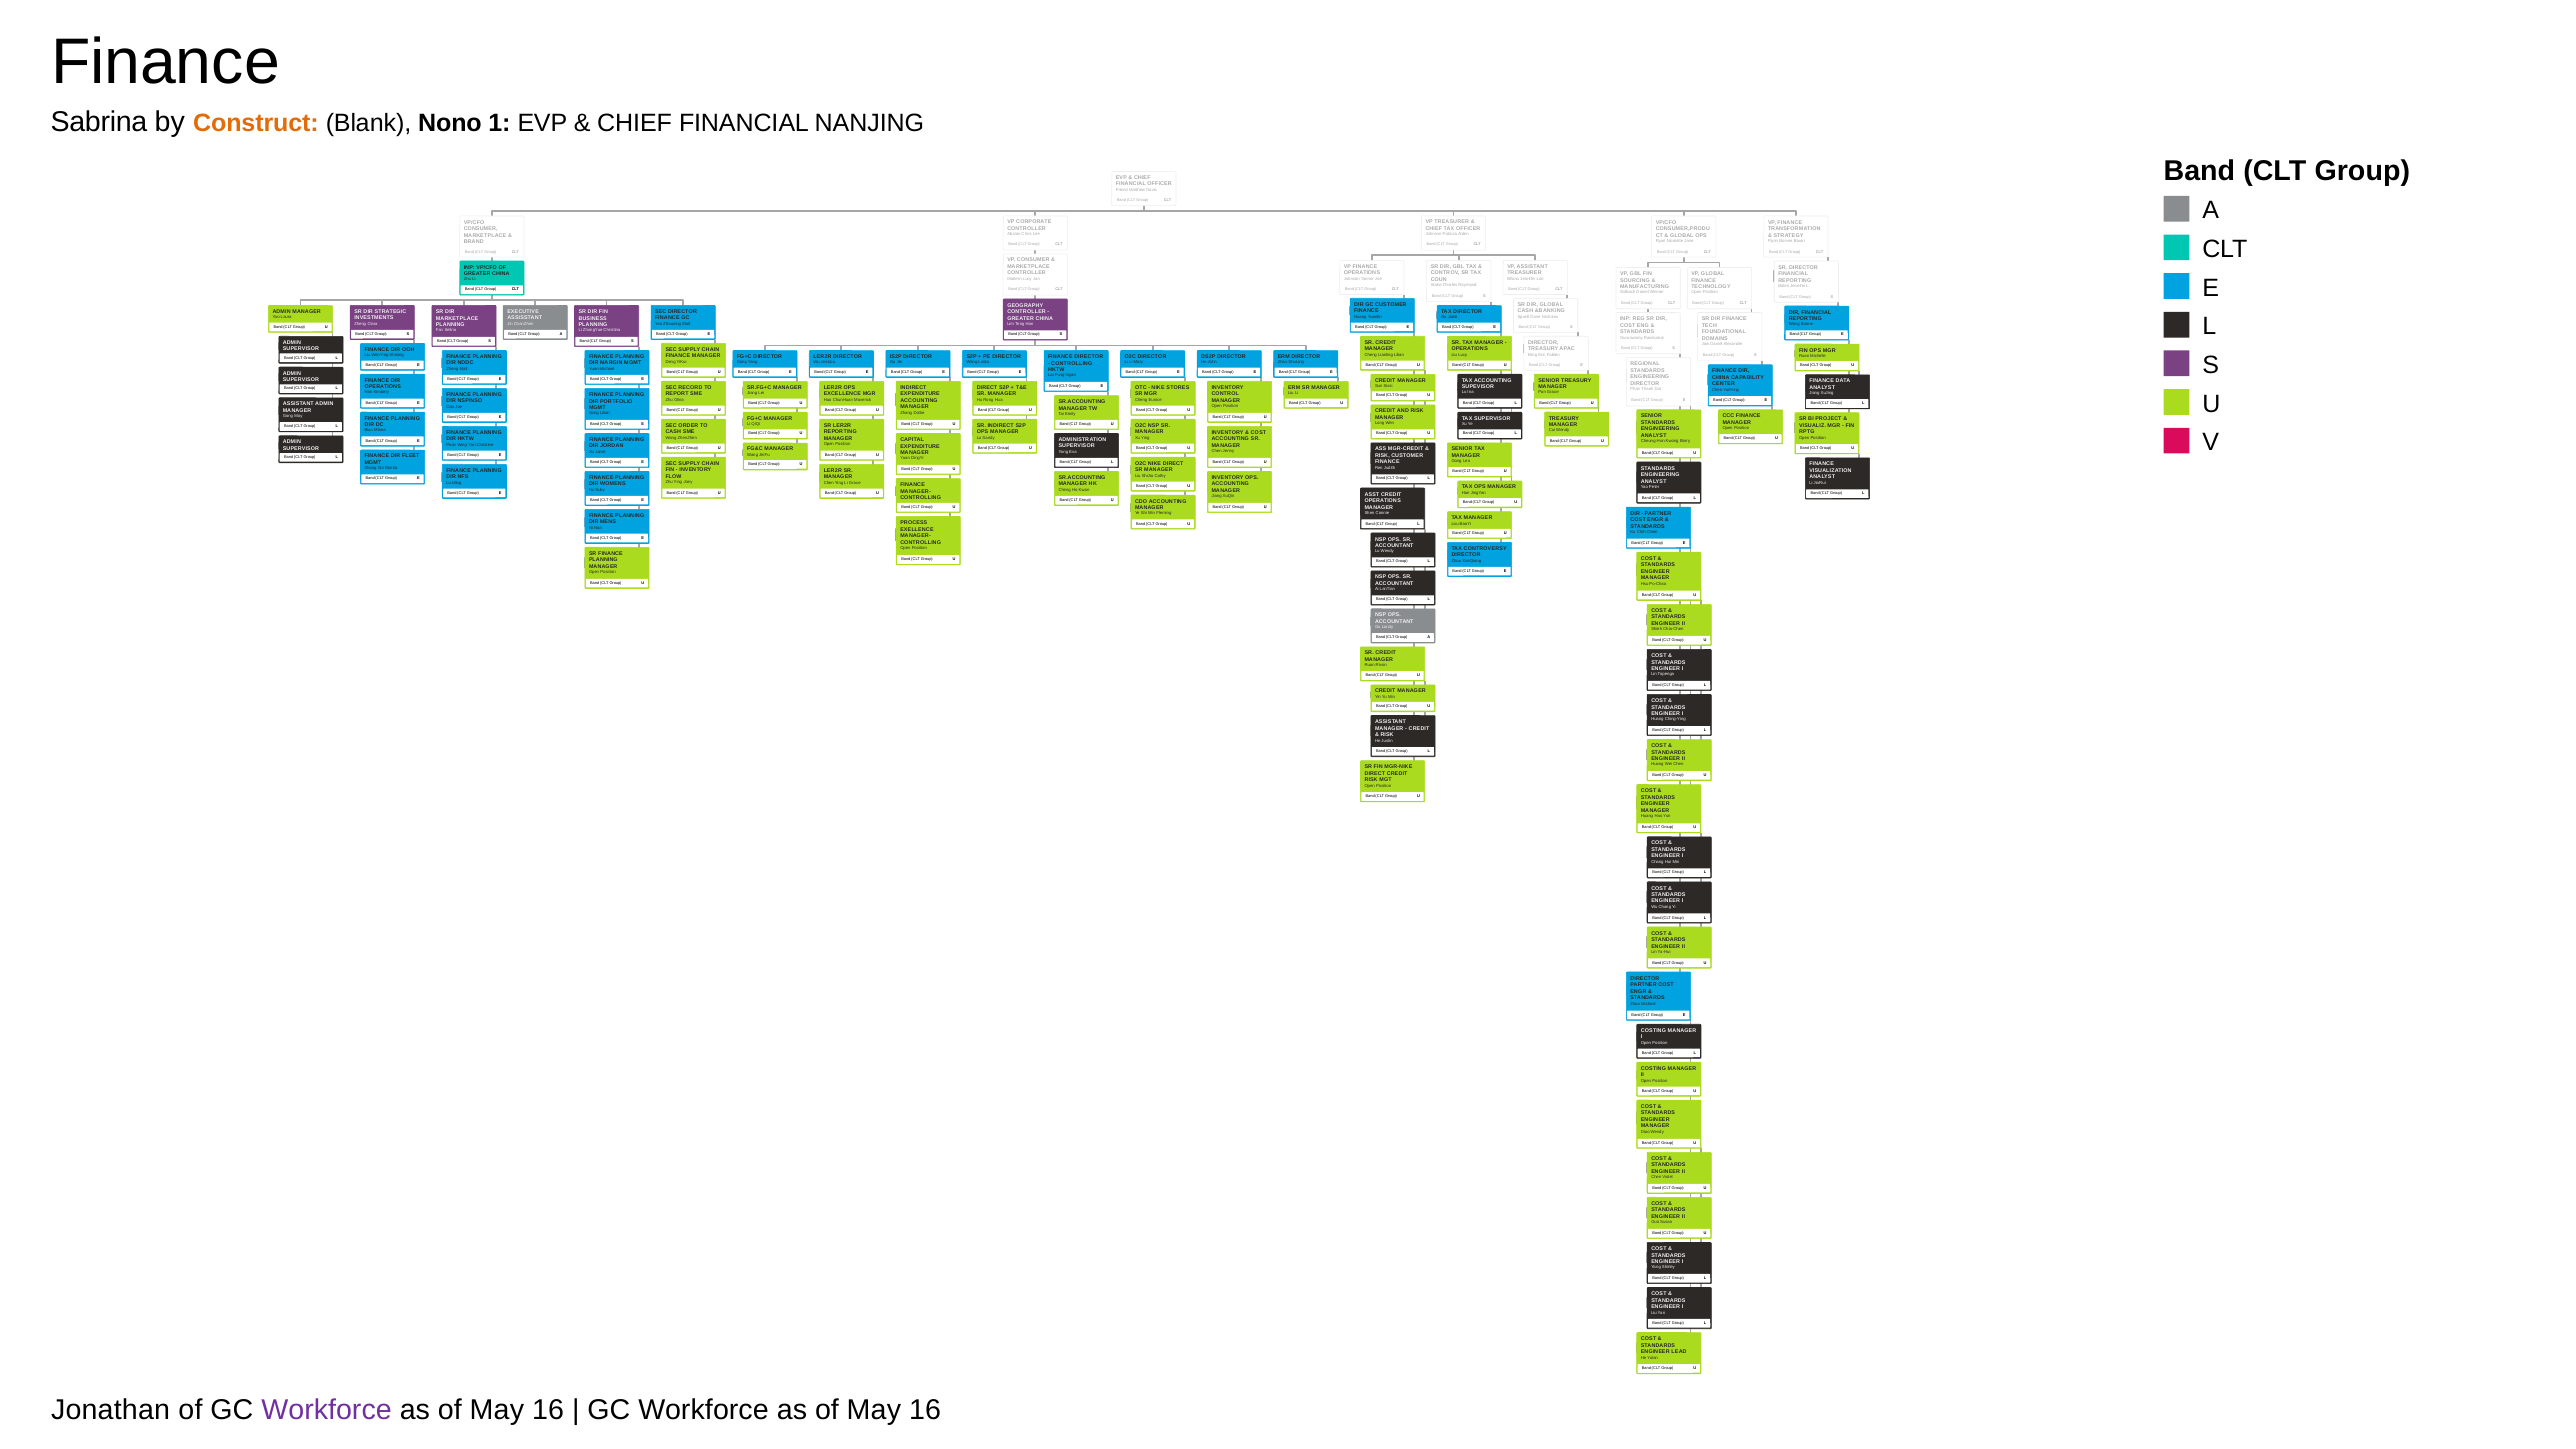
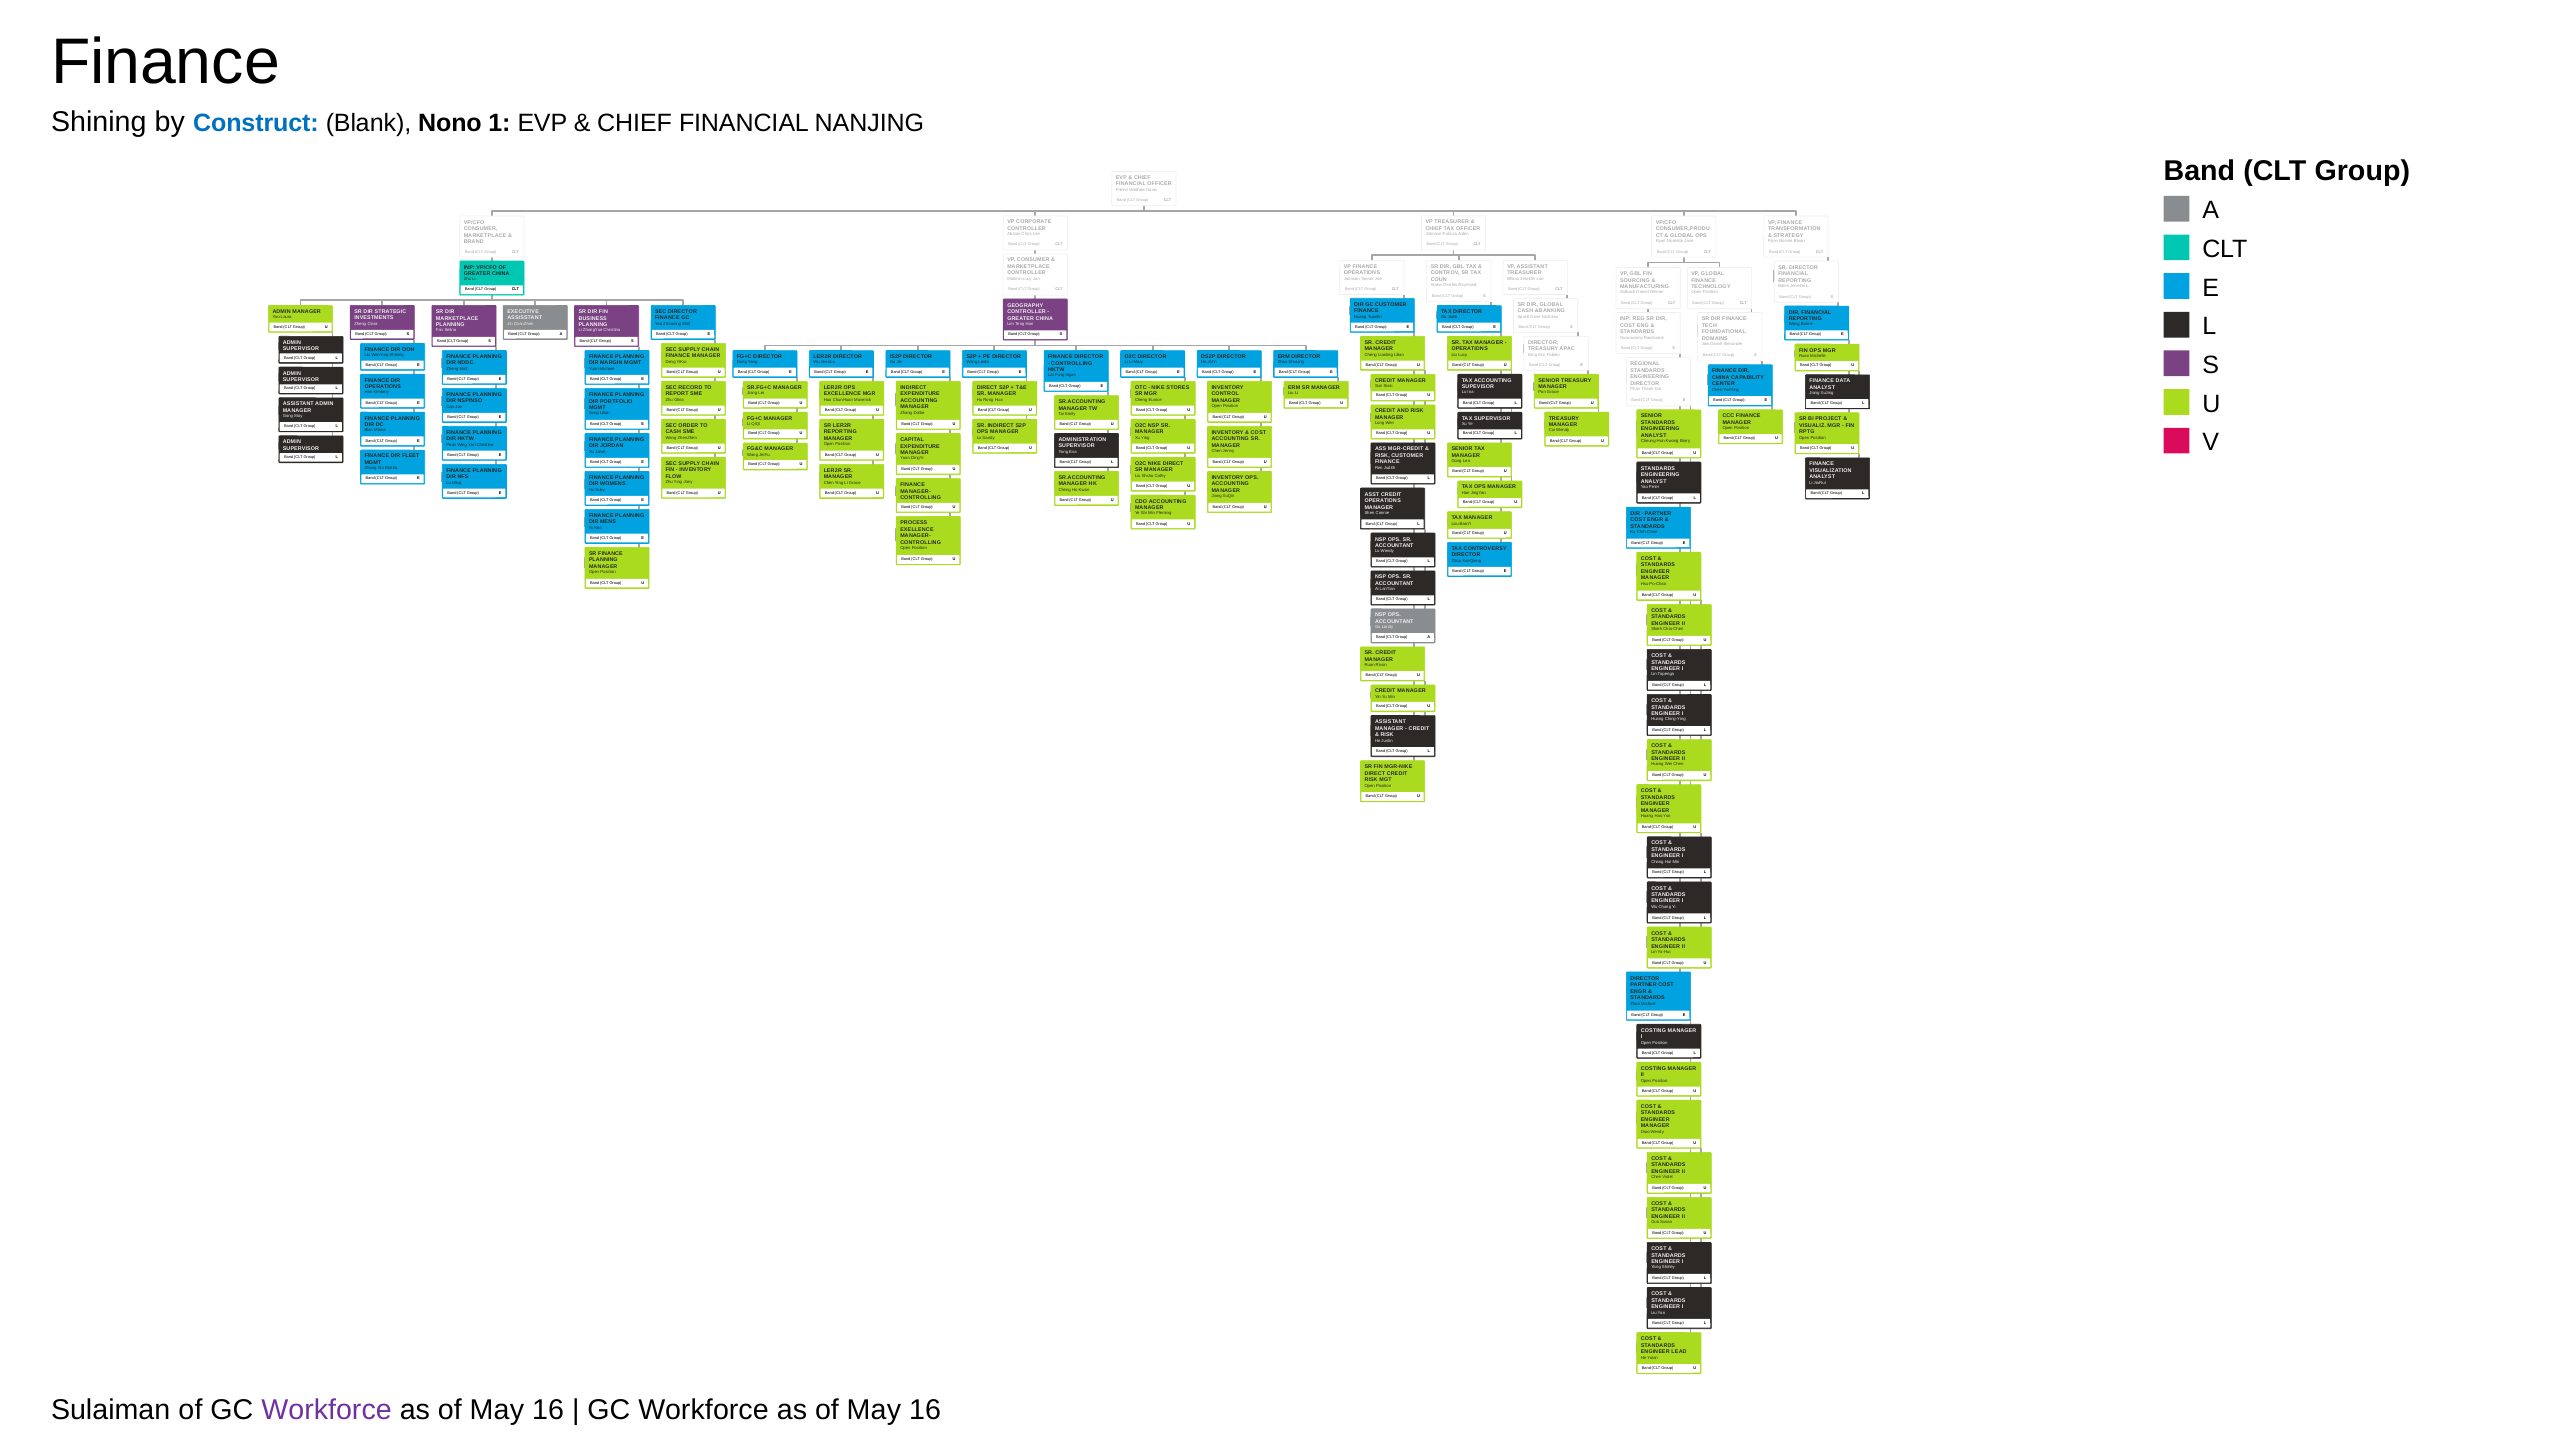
Sabrina: Sabrina -> Shining (99, 122)
Construct colour: orange -> blue (256, 123)
Jonathan: Jonathan -> Sulaiman (111, 1410)
